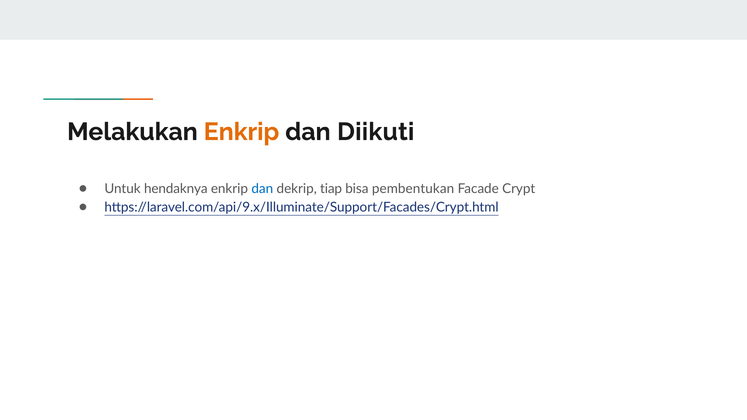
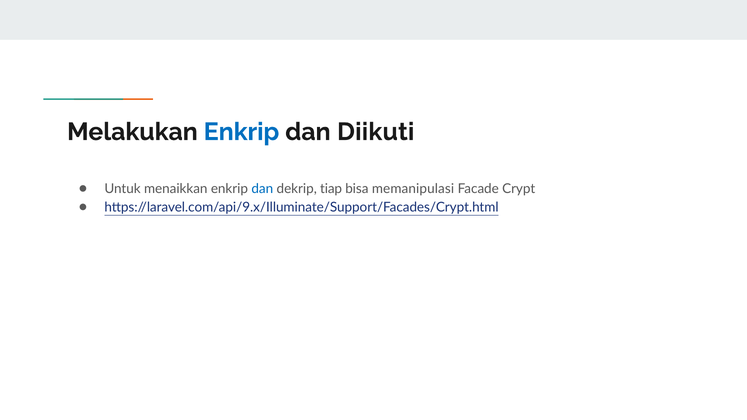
Enkrip colour: orange -> blue (241, 132)
hendaknya: hendaknya -> menaikkan (176, 189)
pembentukan: pembentukan -> memanipulasi (413, 189)
